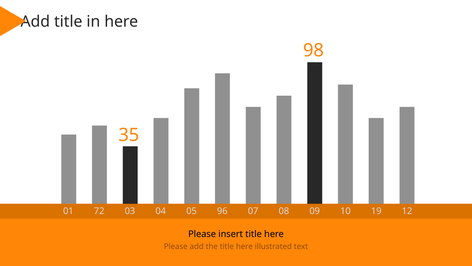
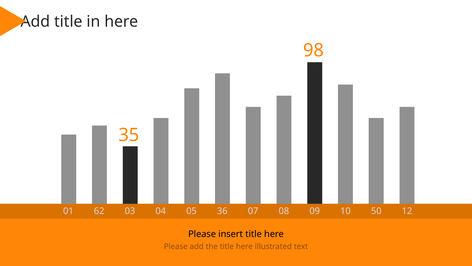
72: 72 -> 62 (99, 211)
96: 96 -> 36 (222, 211)
19: 19 -> 50 (376, 211)
